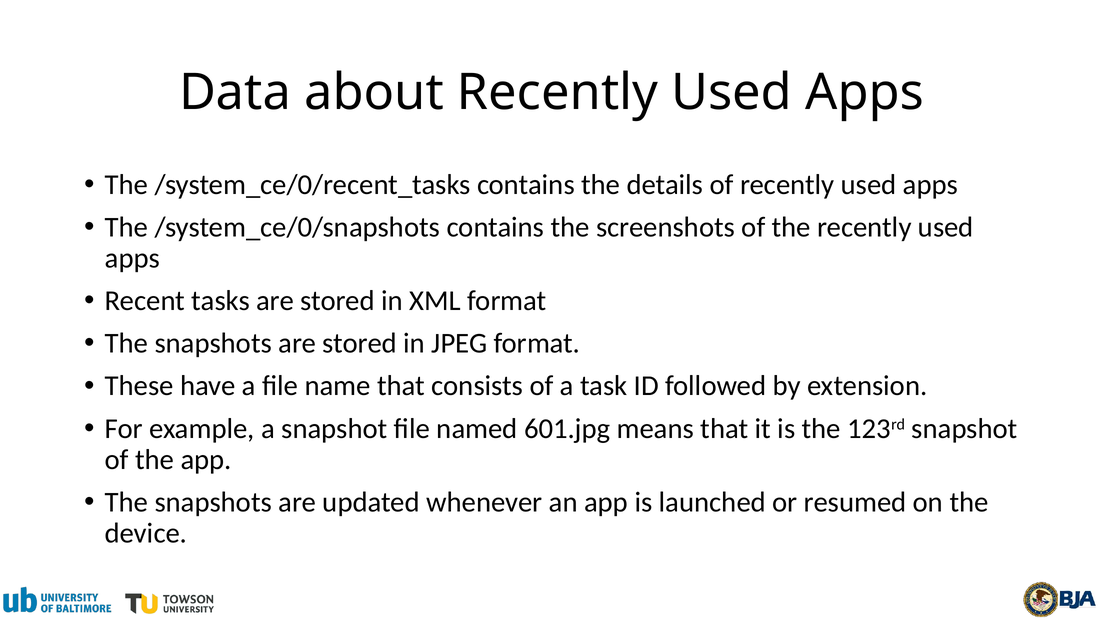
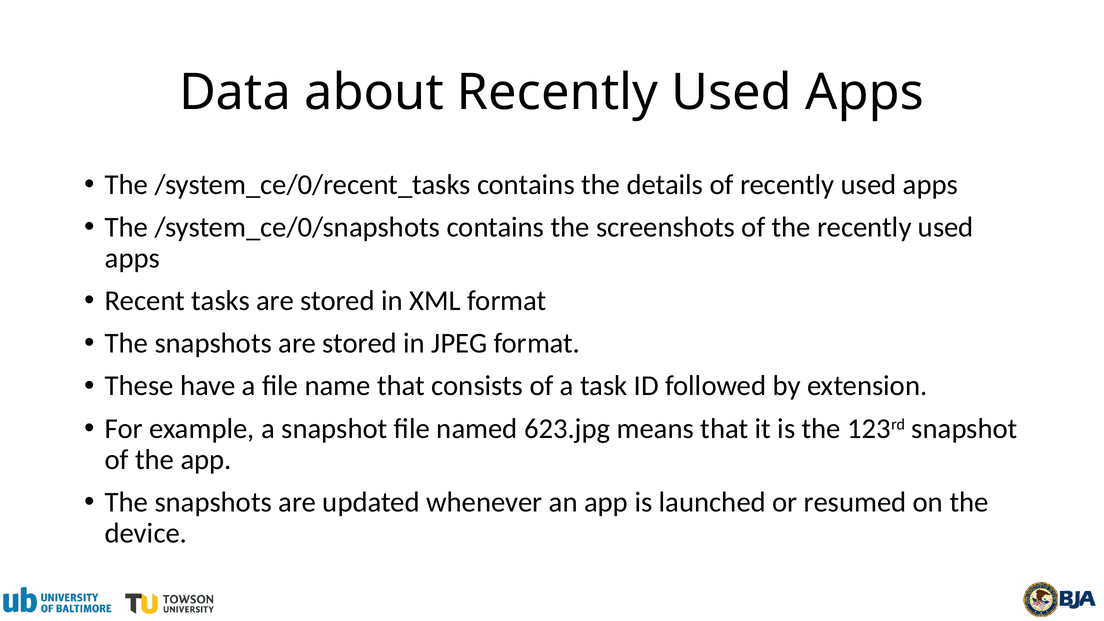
601.jpg: 601.jpg -> 623.jpg (567, 429)
